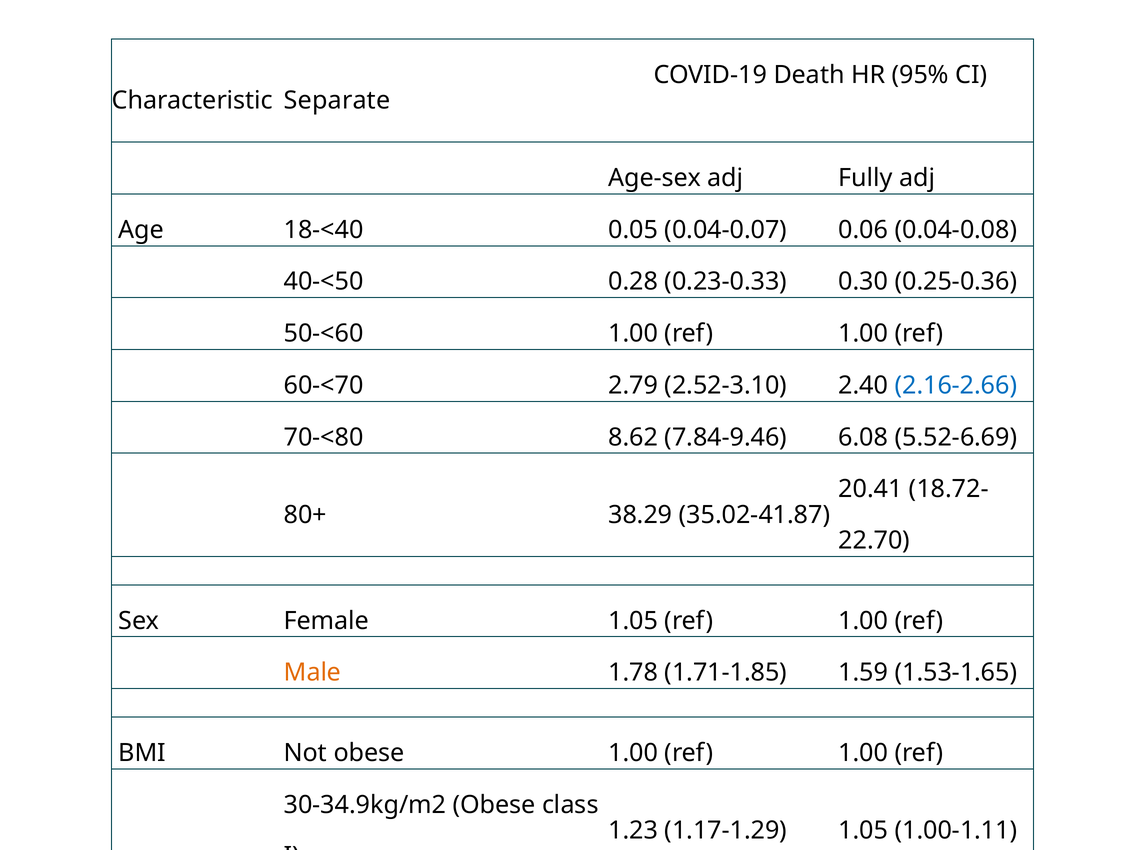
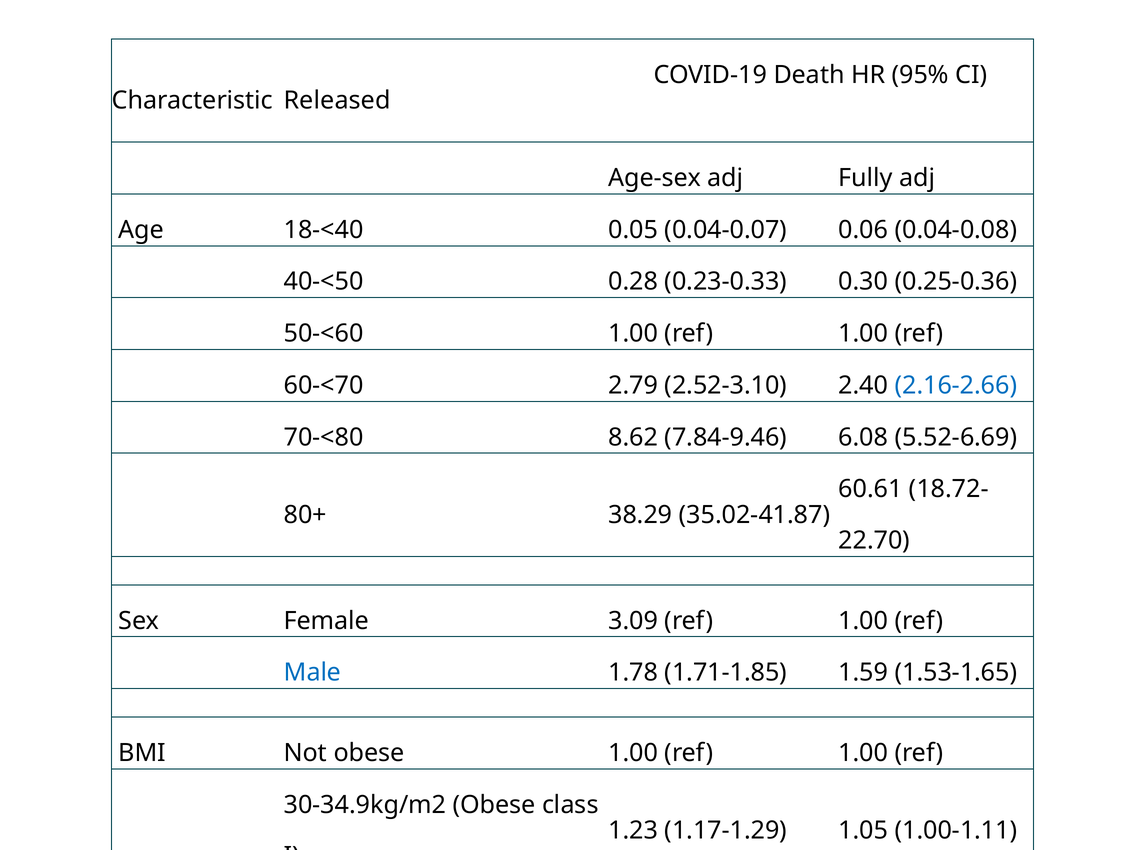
Separate: Separate -> Released (337, 100)
20.41: 20.41 -> 60.61 (870, 489)
Female 1.05: 1.05 -> 3.09 (633, 621)
Male colour: orange -> blue (312, 672)
